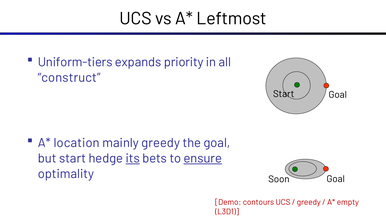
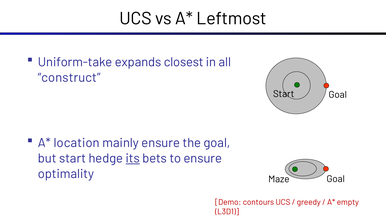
Uniform-tiers: Uniform-tiers -> Uniform-take (75, 62)
priority: priority -> closest (184, 62)
mainly greedy: greedy -> ensure (161, 143)
ensure underline: present -> none (203, 158)
Soon: Soon -> Maze (279, 179)
